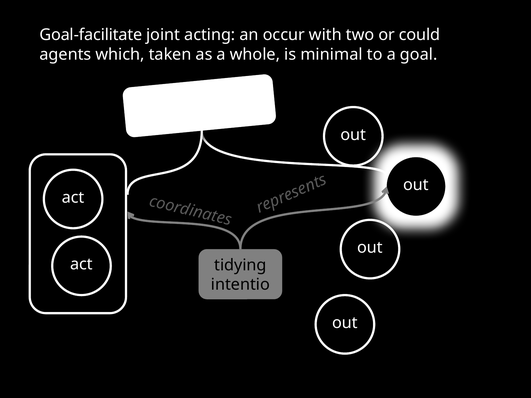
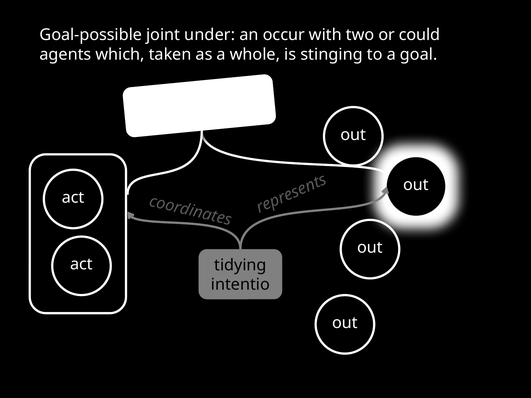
Goal-facilitate: Goal-facilitate -> Goal-possible (91, 35)
acting: acting -> under (210, 35)
minimal: minimal -> stinging (332, 54)
